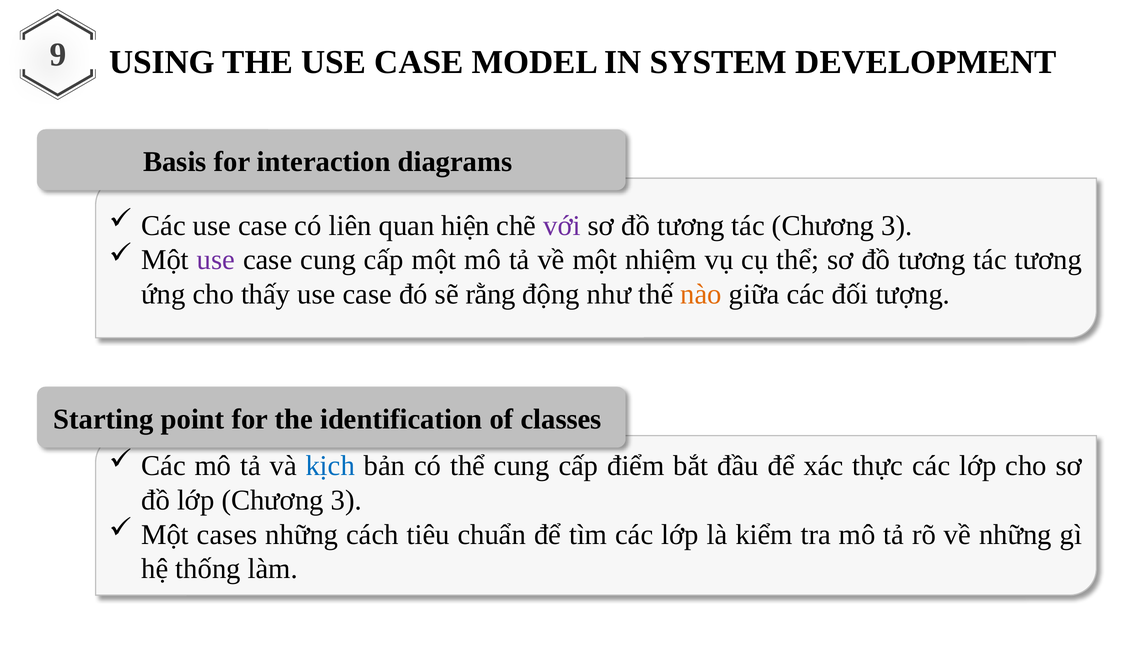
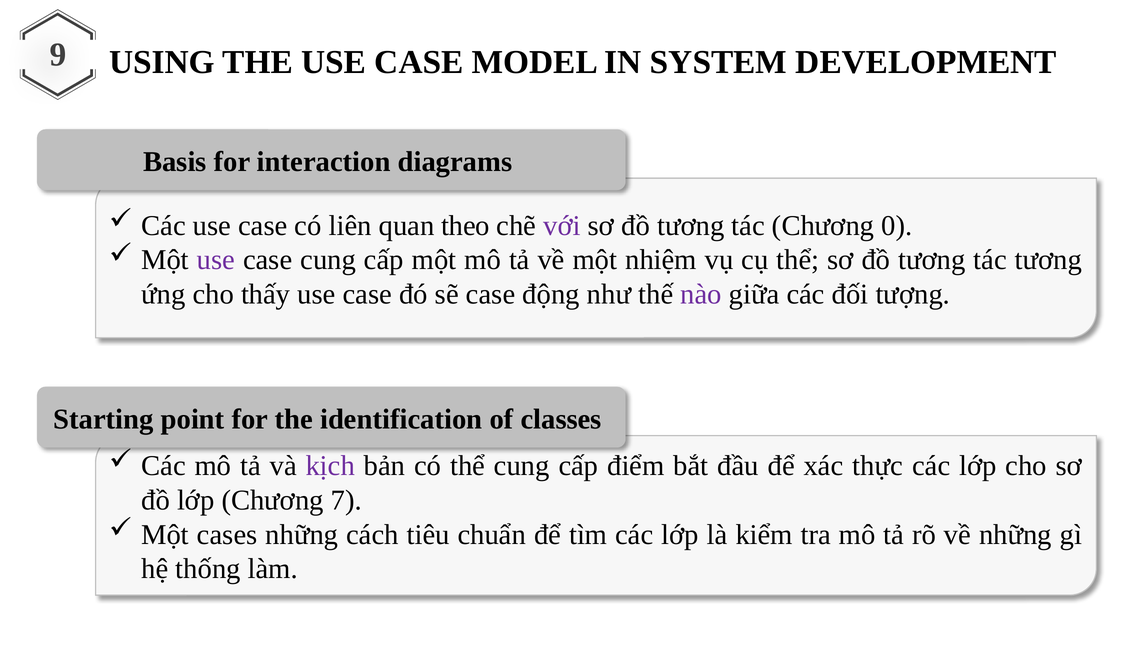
hiện: hiện -> theo (466, 225)
tác Chương 3: 3 -> 0 (897, 225)
sẽ rằng: rằng -> case (491, 294)
nào colour: orange -> purple (701, 294)
kịch colour: blue -> purple (330, 465)
lớp Chương 3: 3 -> 7 (346, 500)
